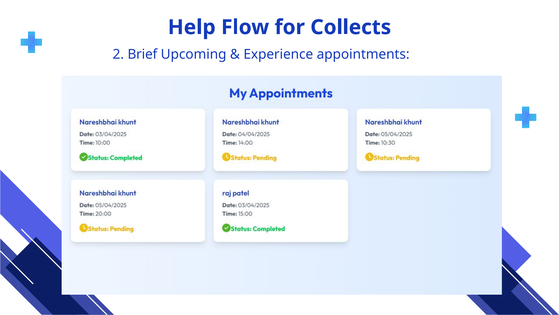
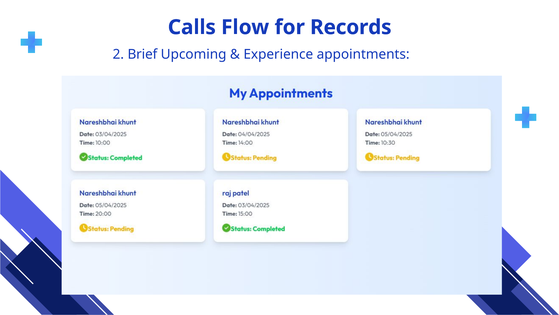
Help: Help -> Calls (192, 27)
Collects: Collects -> Records (351, 27)
